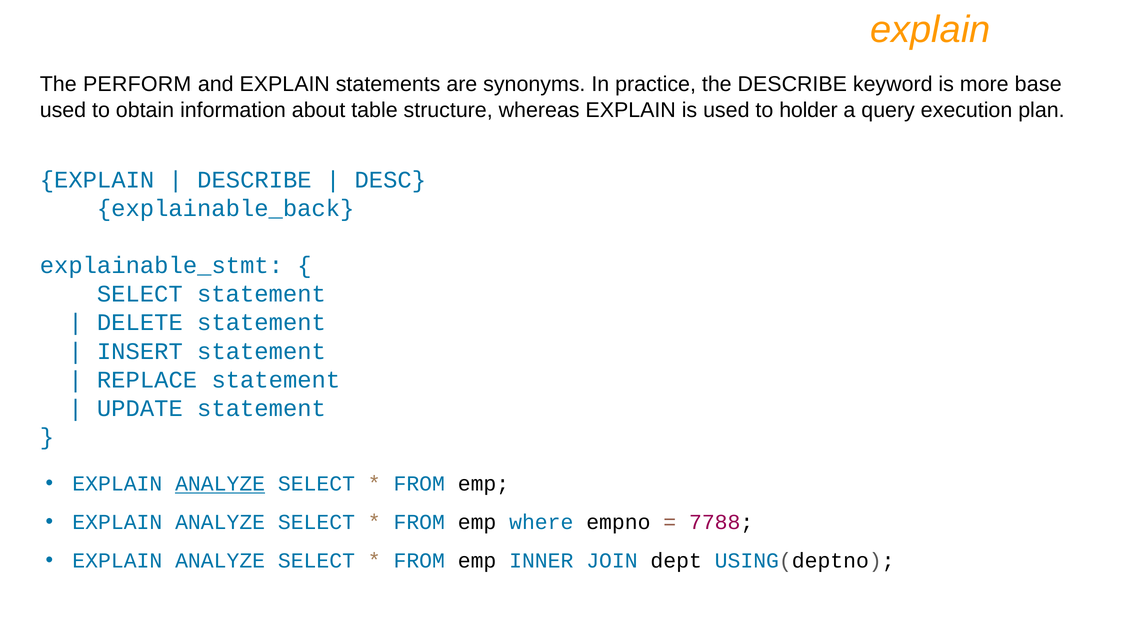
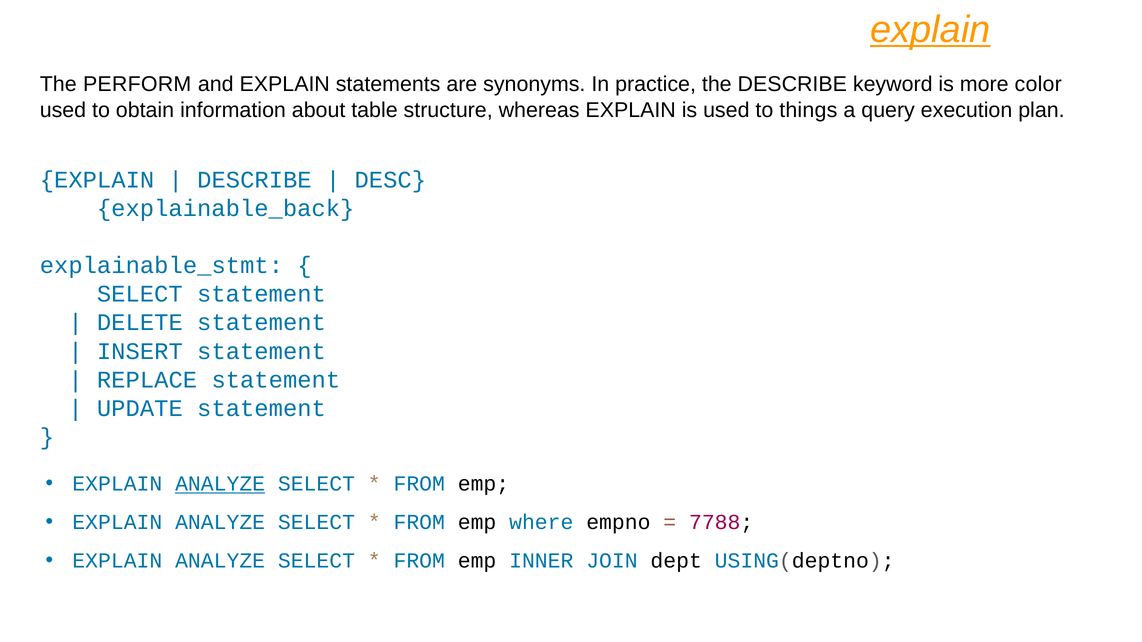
explain underline: none -> present (930, 30)
base: base -> color (1038, 84)
holder: holder -> things (808, 110)
